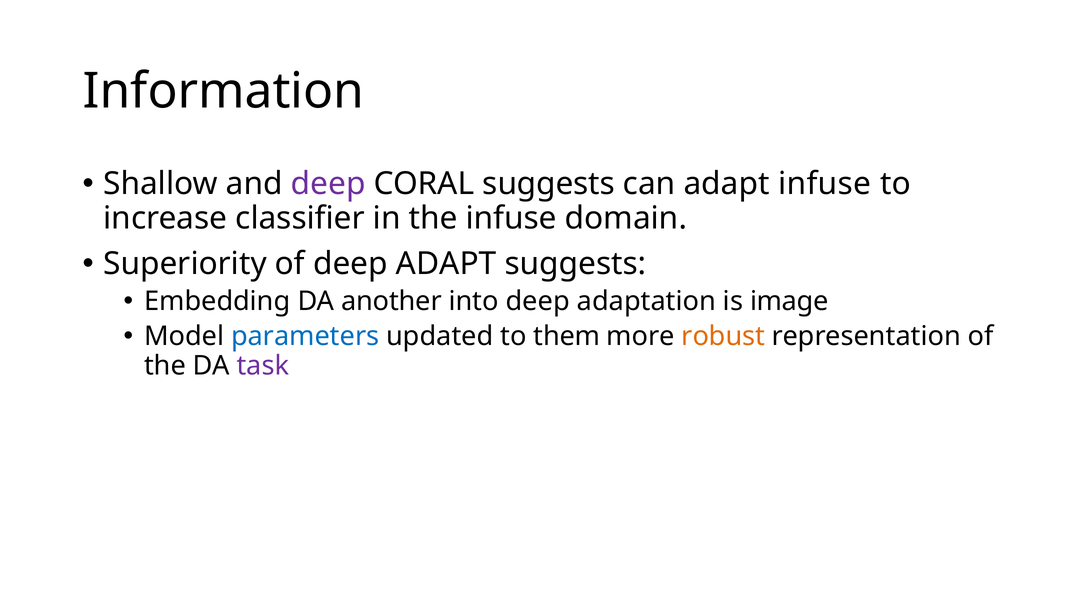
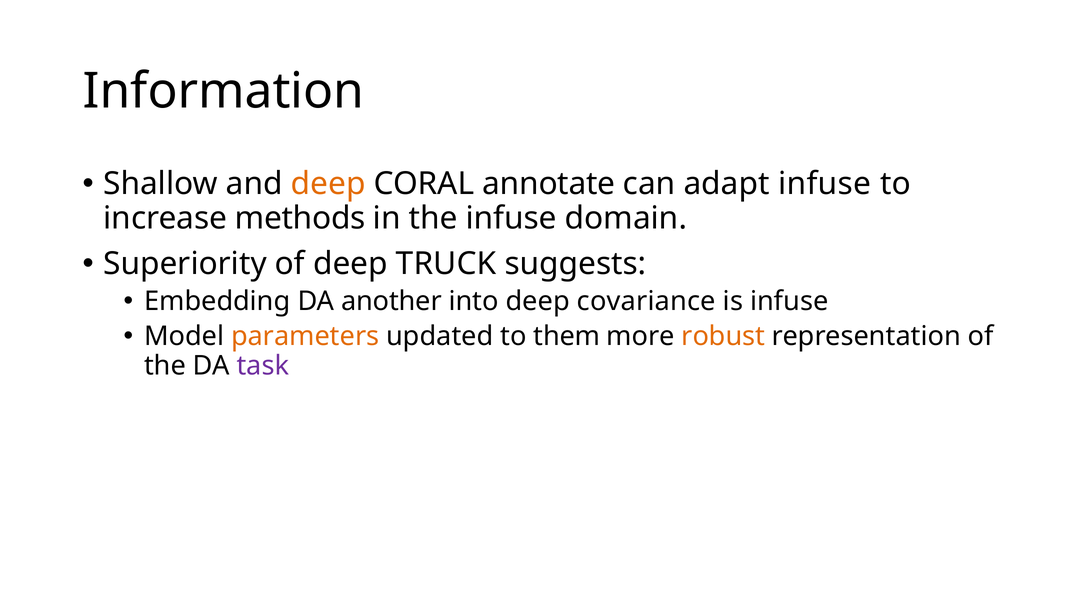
deep colour: purple -> orange (328, 184)
CORAL suggests: suggests -> annotate (549, 184)
classifier: classifier -> methods (300, 218)
deep ADAPT: ADAPT -> TRUCK (446, 264)
adaptation: adaptation -> covariance (646, 301)
is image: image -> infuse (789, 301)
parameters colour: blue -> orange (305, 336)
